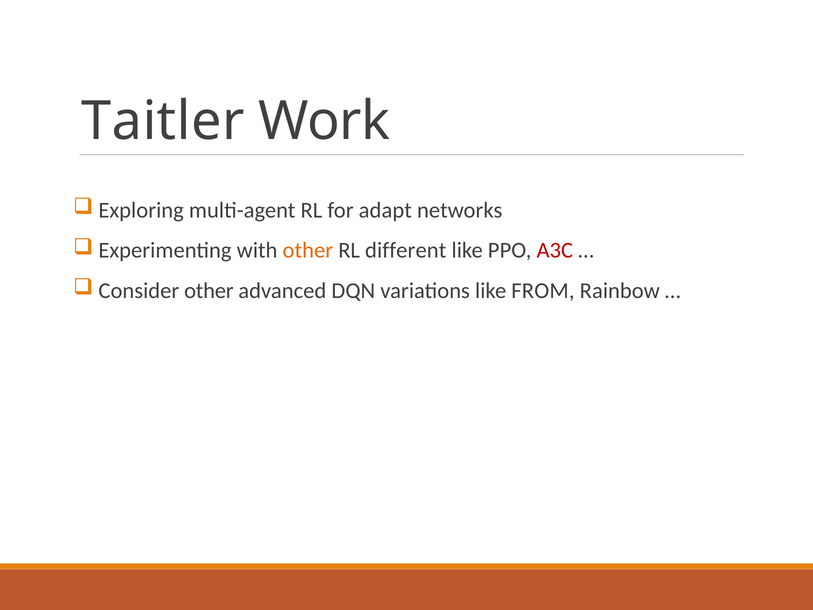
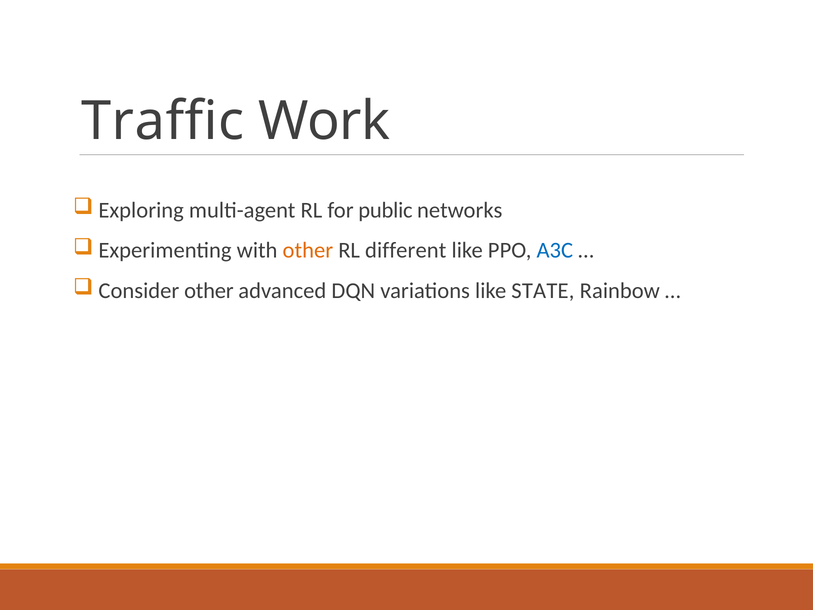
Taitler: Taitler -> Traffic (163, 121)
adapt: adapt -> public (385, 210)
A3C colour: red -> blue (555, 250)
FROM: FROM -> STATE (543, 290)
